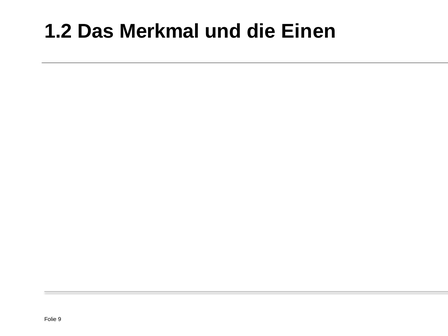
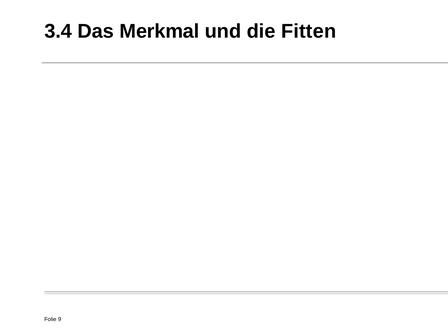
1.2: 1.2 -> 3.4 (58, 31)
Einen: Einen -> Fitten (309, 31)
